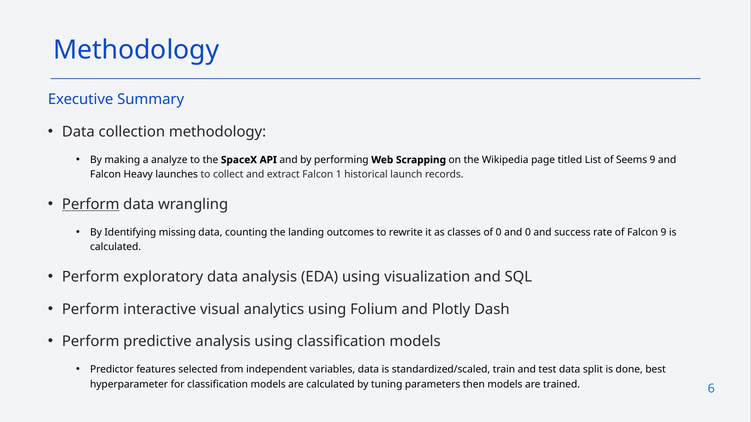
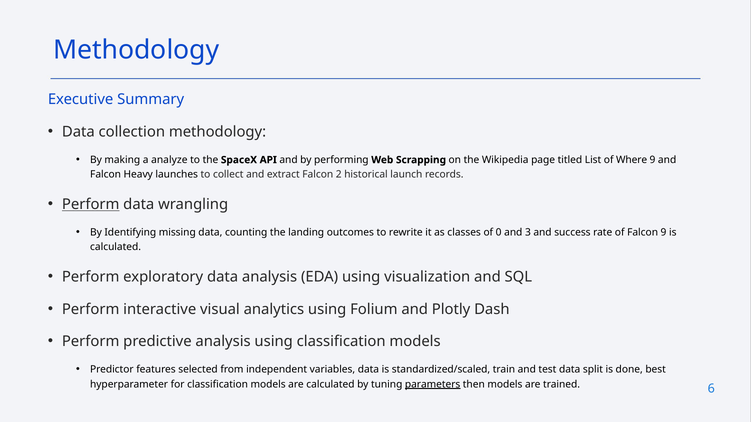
Seems: Seems -> Where (632, 160)
1: 1 -> 2 (339, 175)
and 0: 0 -> 3 (528, 233)
parameters underline: none -> present (433, 385)
